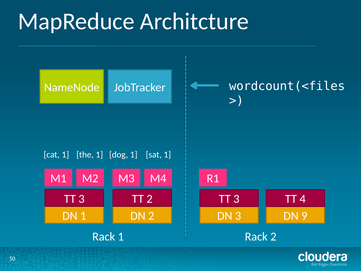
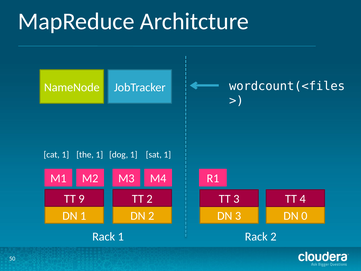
3: 3 -> 9 (82, 199)
9: 9 -> 0 (304, 216)
